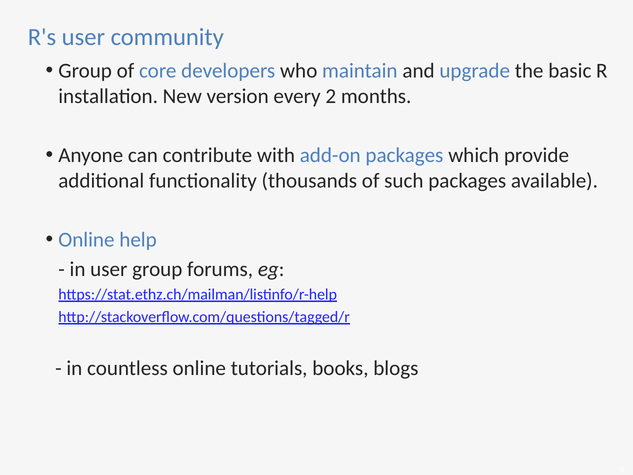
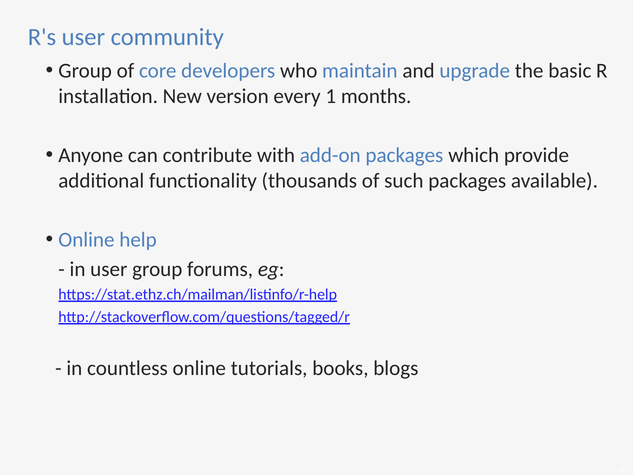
2: 2 -> 1 (331, 96)
